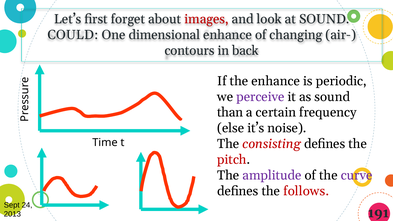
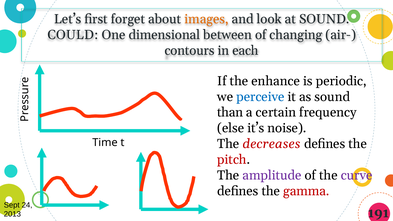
images colour: red -> orange (206, 19)
dimensional enhance: enhance -> between (228, 35)
back: back -> each (245, 51)
perceive colour: purple -> blue (260, 97)
consisting: consisting -> decreases (272, 144)
follows: follows -> gamma (306, 191)
